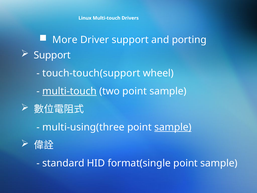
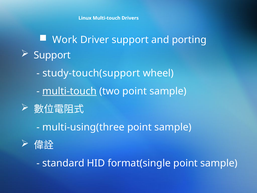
More: More -> Work (65, 40)
touch-touch(support: touch-touch(support -> study-touch(support (91, 73)
sample underline: present -> none (173, 127)
